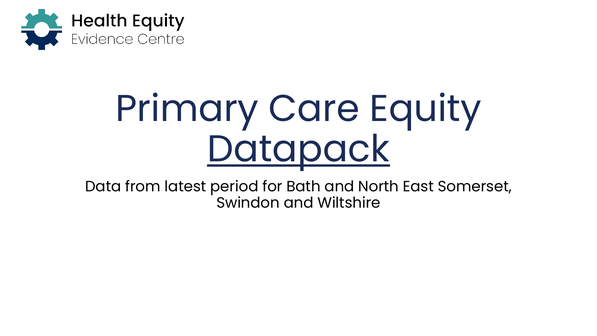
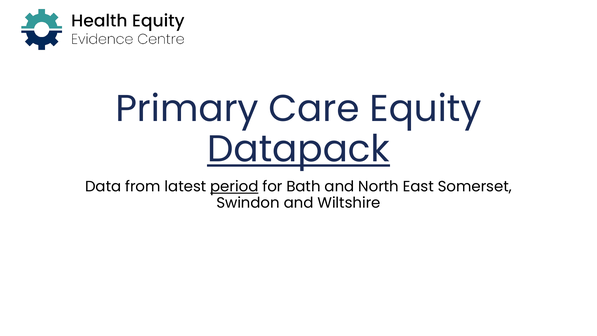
period underline: none -> present (234, 187)
